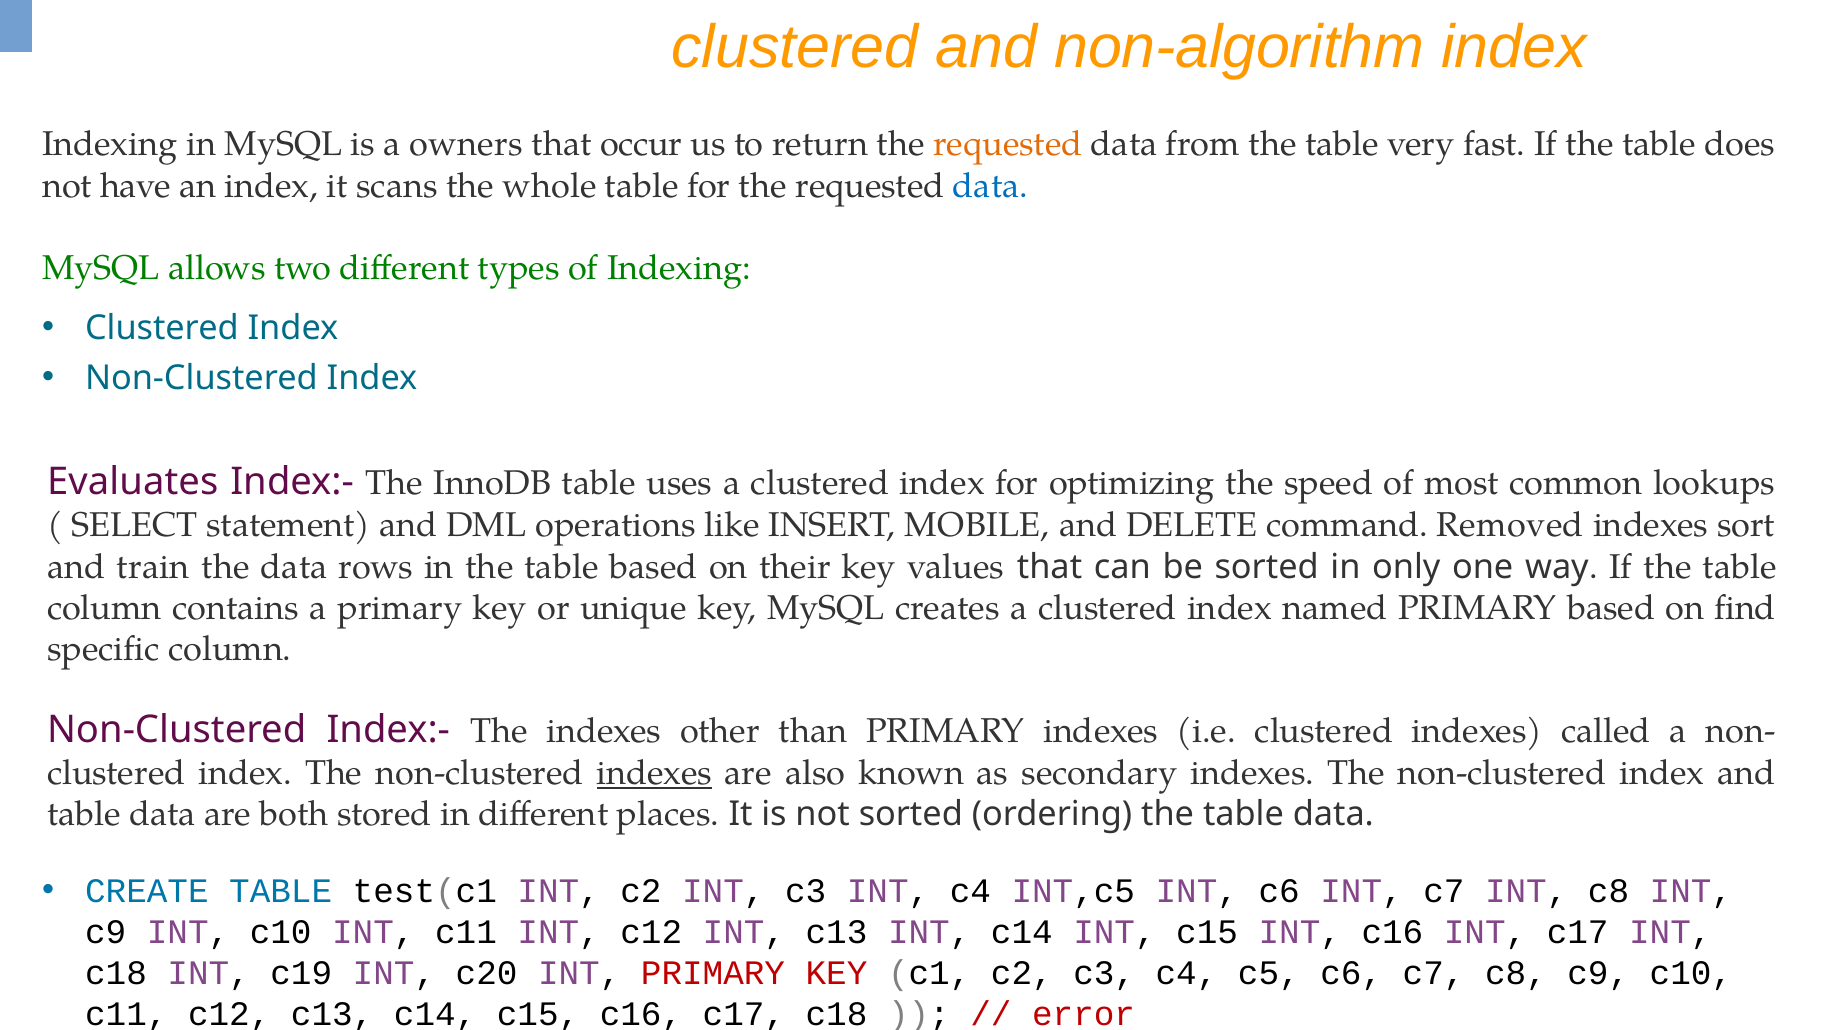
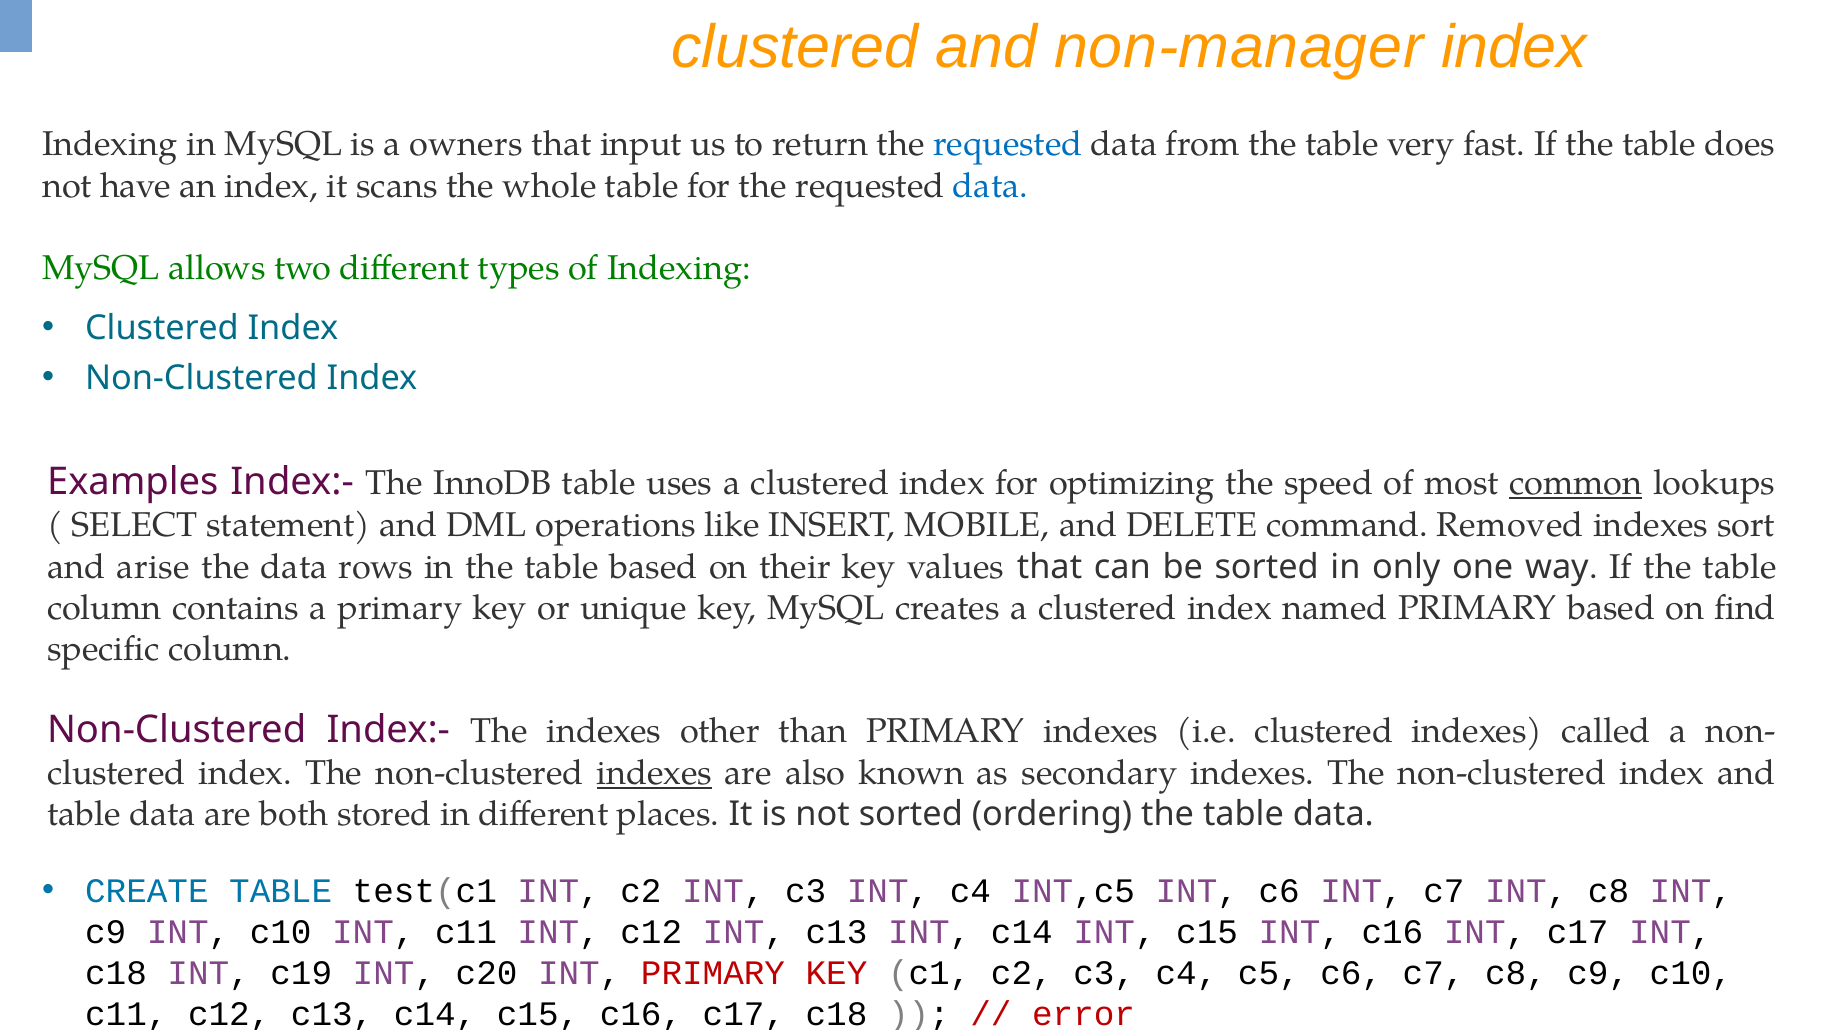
non-algorithm: non-algorithm -> non-manager (1239, 48)
occur: occur -> input (641, 145)
requested colour: orange -> blue (1008, 145)
Evaluates: Evaluates -> Examples (133, 482)
common underline: none -> present (1576, 483)
train: train -> arise (153, 566)
